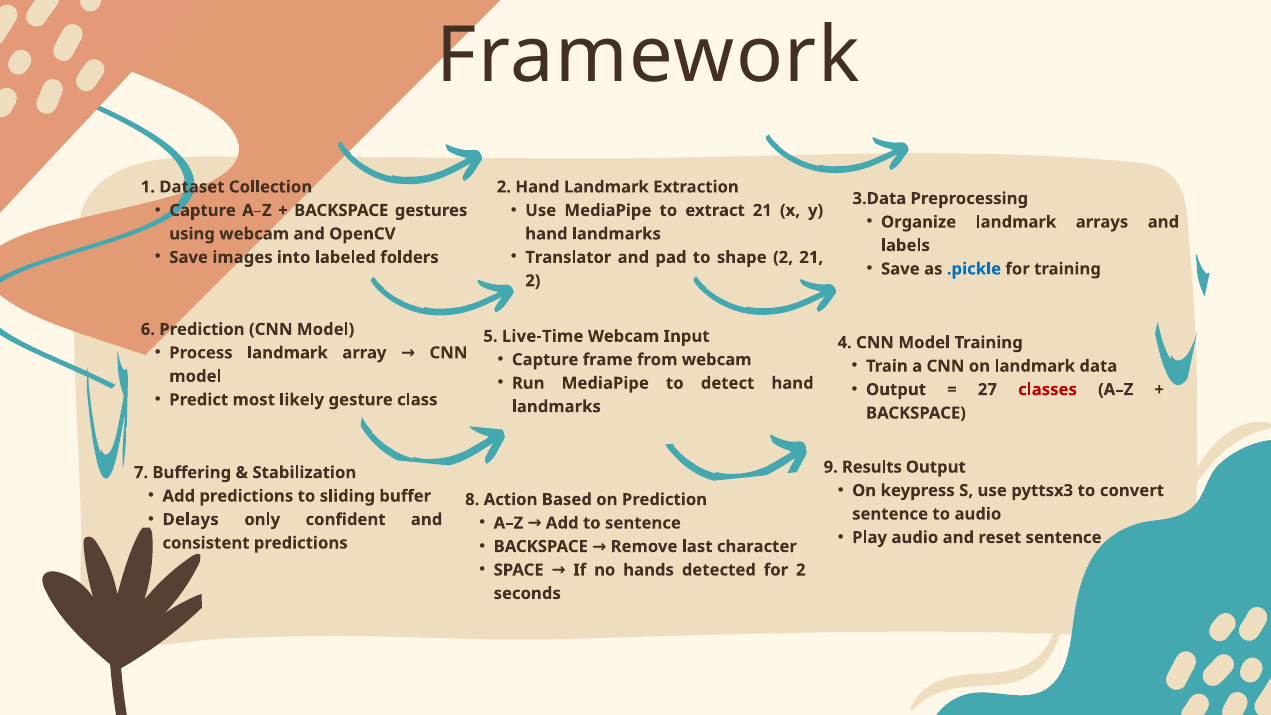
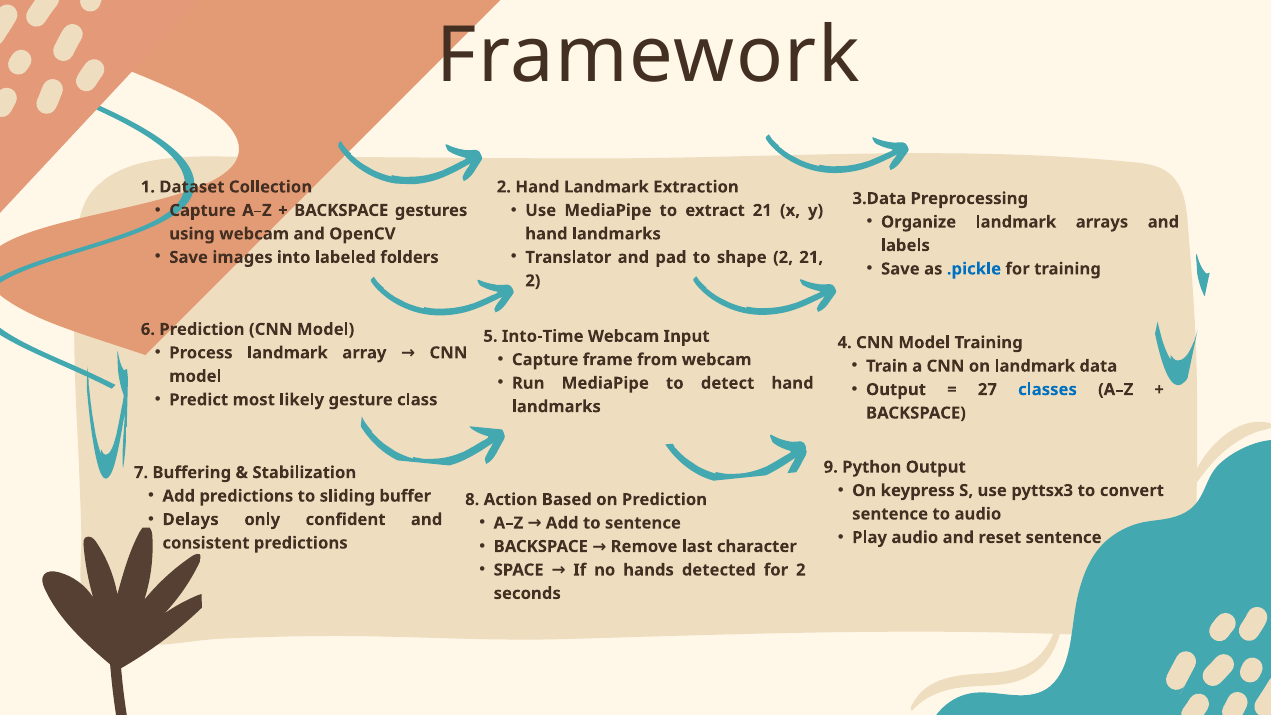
Live-Time: Live-Time -> Into-Time (543, 336)
classes colour: red -> blue (1047, 390)
Results: Results -> Python (872, 467)
